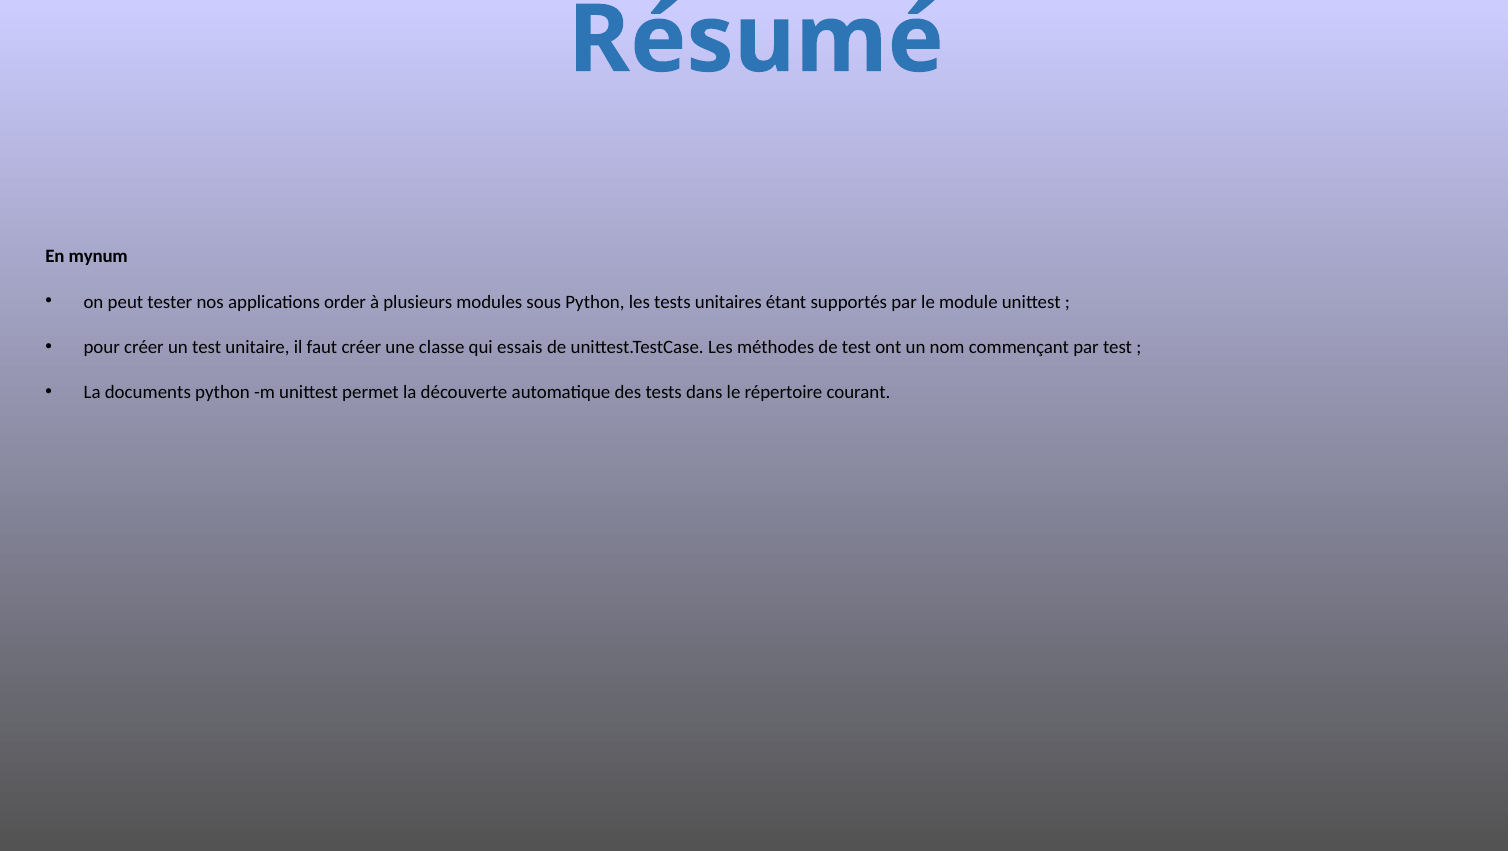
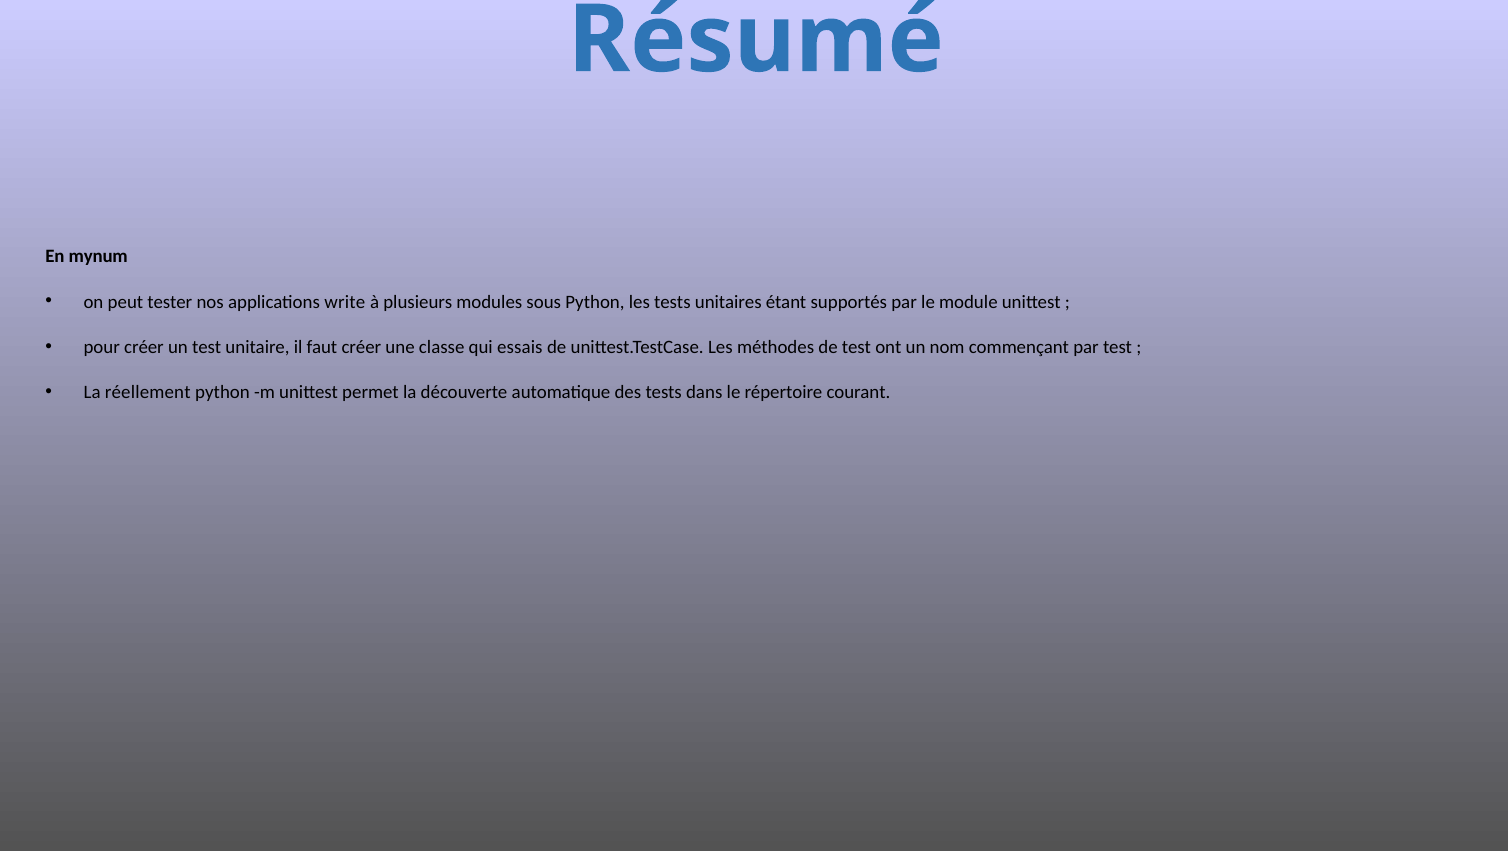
order: order -> write (345, 302)
documents: documents -> réellement (148, 392)
